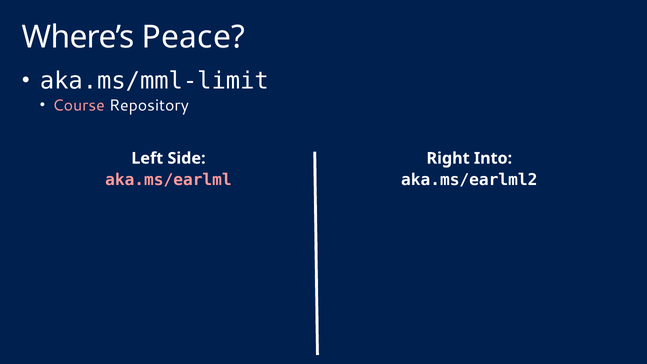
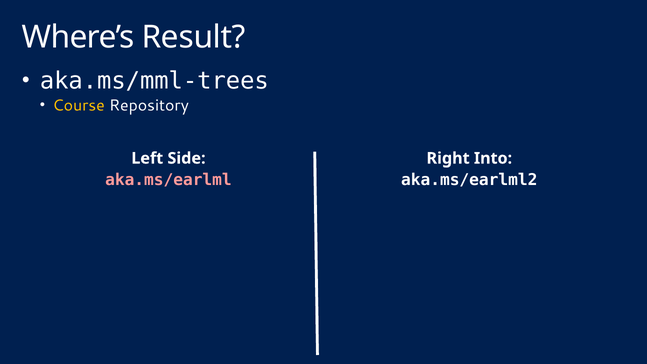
Peace: Peace -> Result (194, 37)
aka.ms/mml-limit: aka.ms/mml-limit -> aka.ms/mml-trees (154, 81)
Course colour: pink -> yellow (79, 105)
